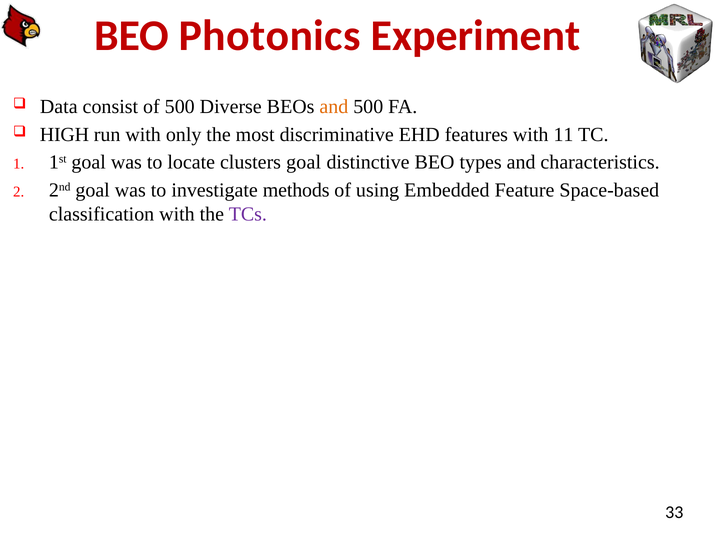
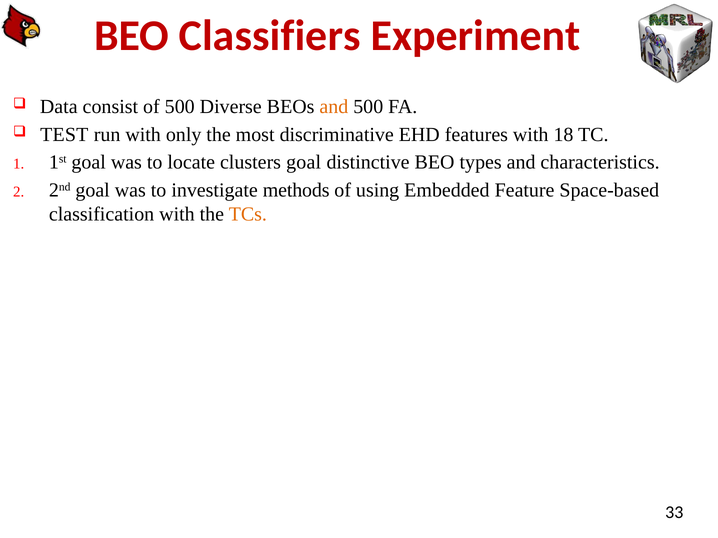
Photonics: Photonics -> Classifiers (270, 36)
HIGH: HIGH -> TEST (64, 135)
11: 11 -> 18 (563, 135)
TCs colour: purple -> orange (248, 214)
